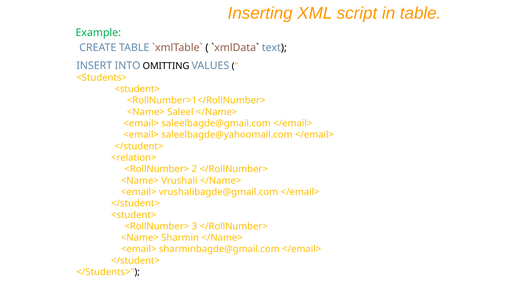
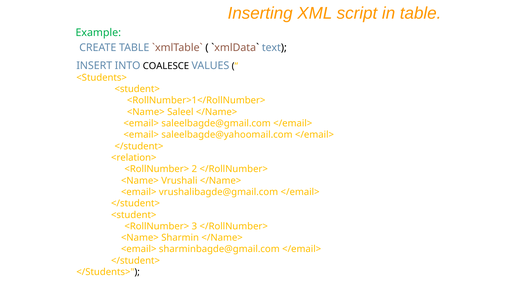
OMITTING: OMITTING -> COALESCE (166, 66)
